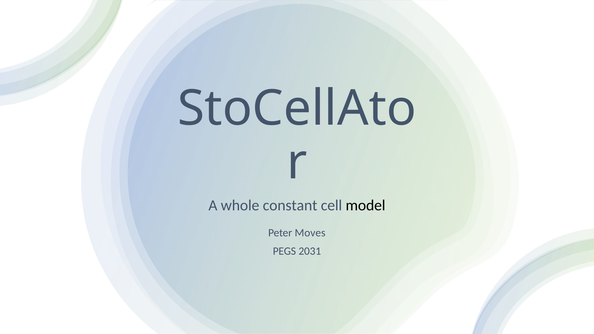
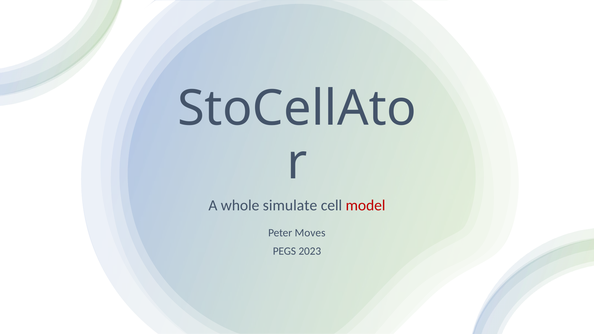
constant: constant -> simulate (290, 205)
model colour: black -> red (366, 205)
2031: 2031 -> 2023 (310, 251)
